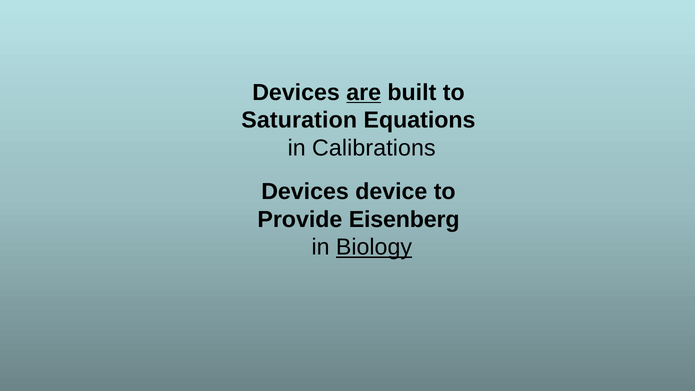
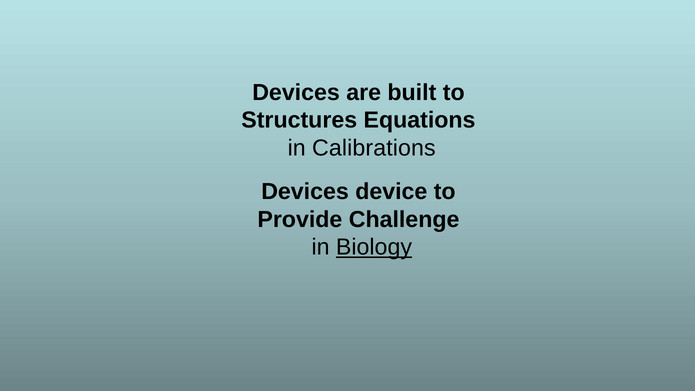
are underline: present -> none (364, 92)
Saturation: Saturation -> Structures (299, 120)
Eisenberg: Eisenberg -> Challenge (404, 219)
